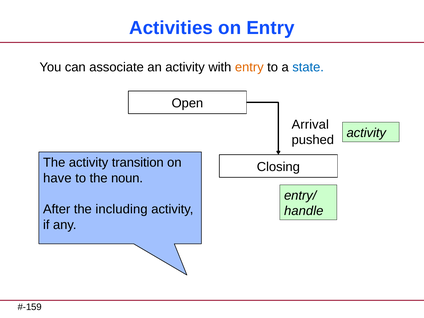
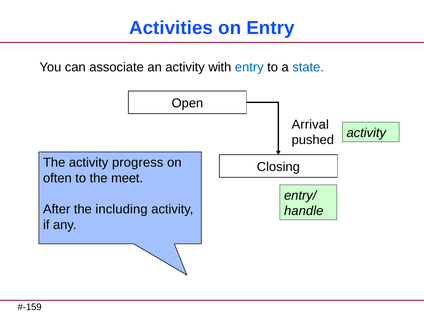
entry colour: orange -> blue (249, 67)
transition: transition -> progress (138, 163)
have: have -> often (57, 178)
noun: noun -> meet (127, 178)
